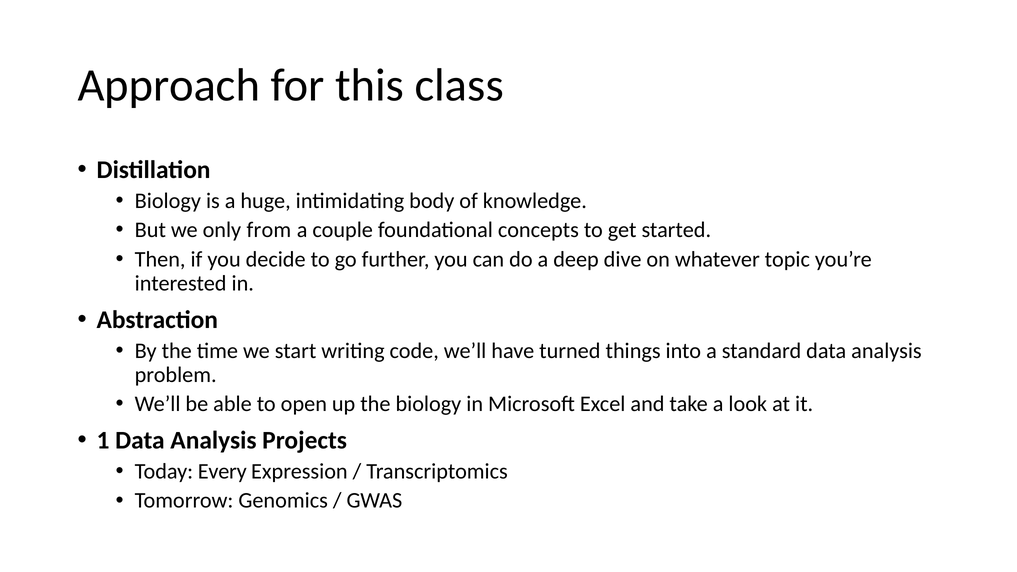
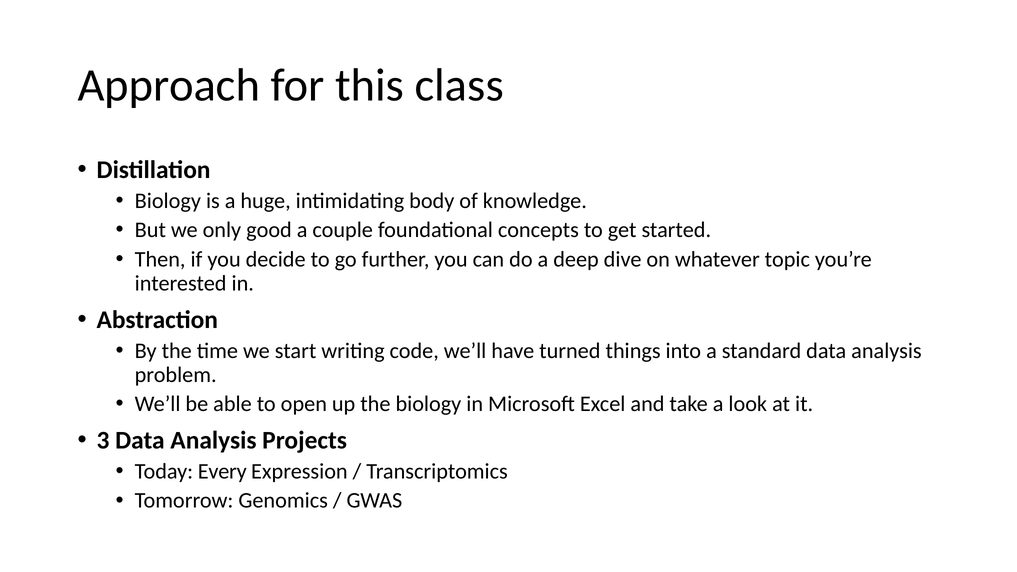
from: from -> good (269, 230)
1: 1 -> 3 (103, 440)
